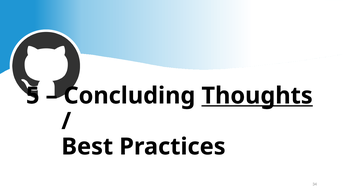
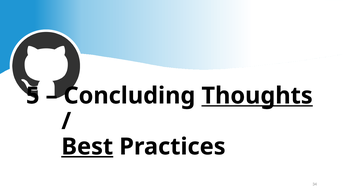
Best underline: none -> present (87, 147)
